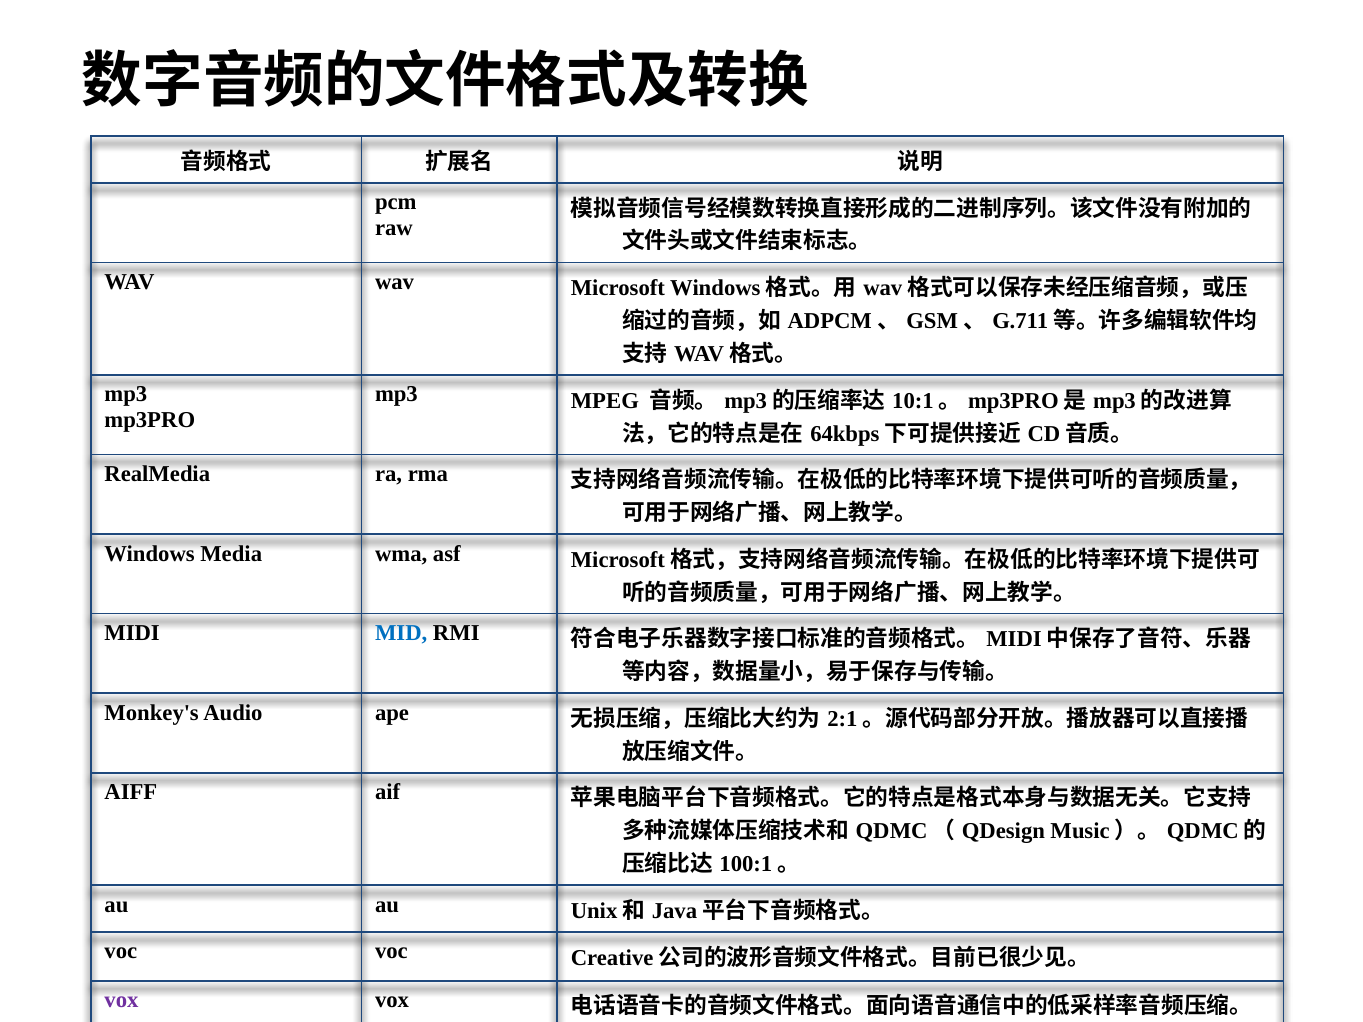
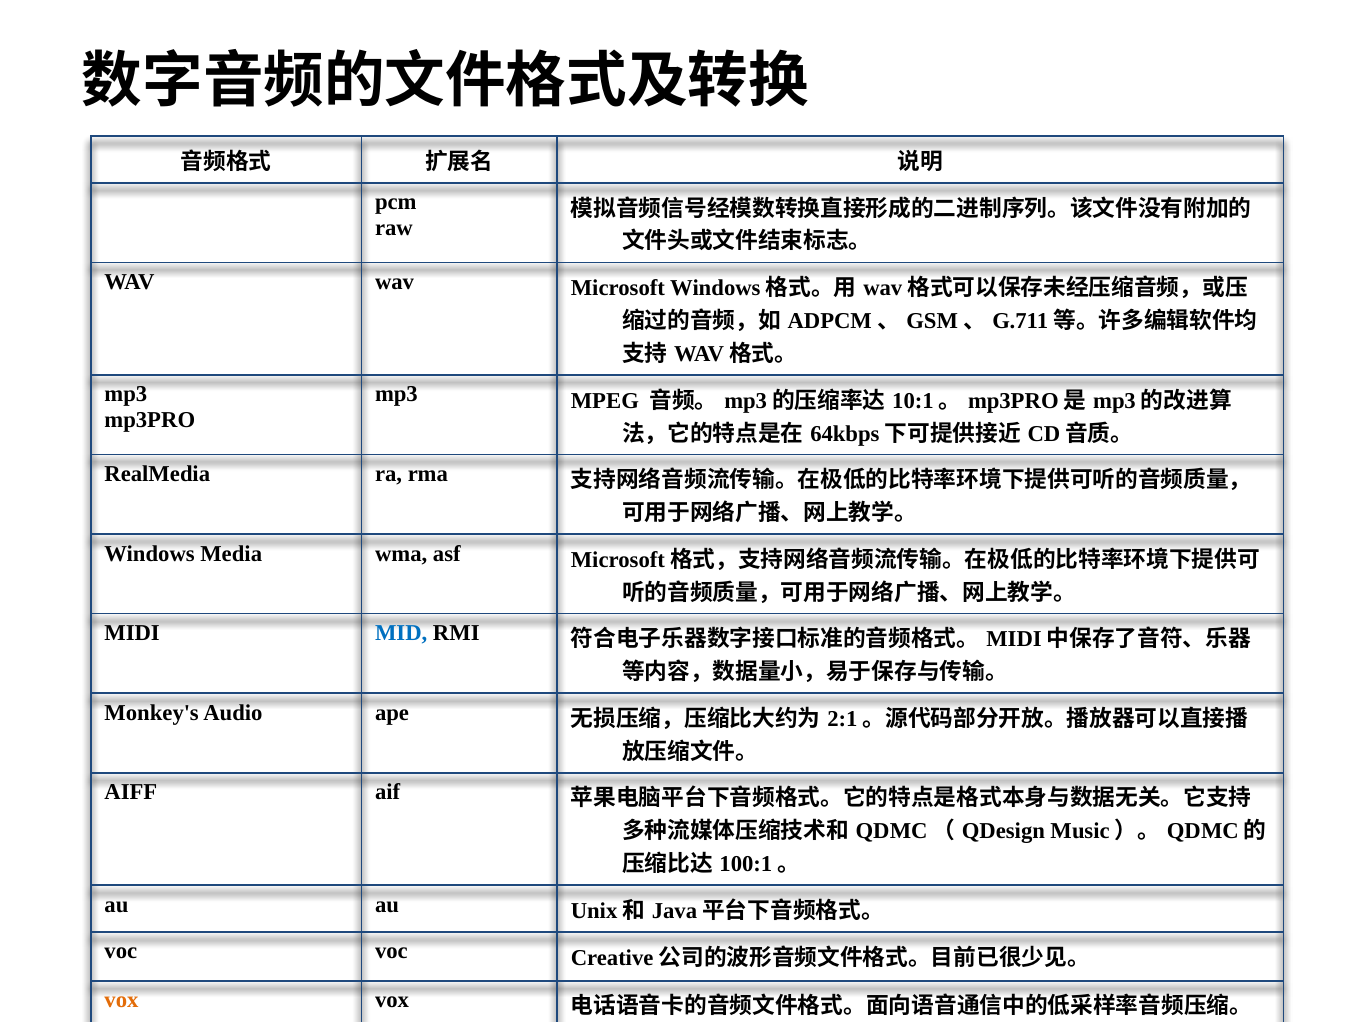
vox colour: purple -> orange (121, 1001)
